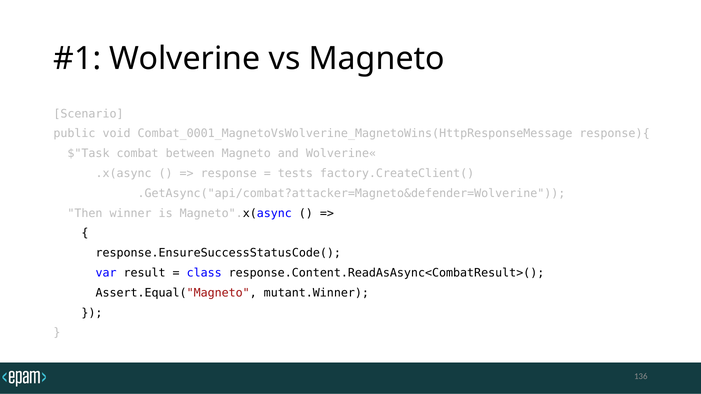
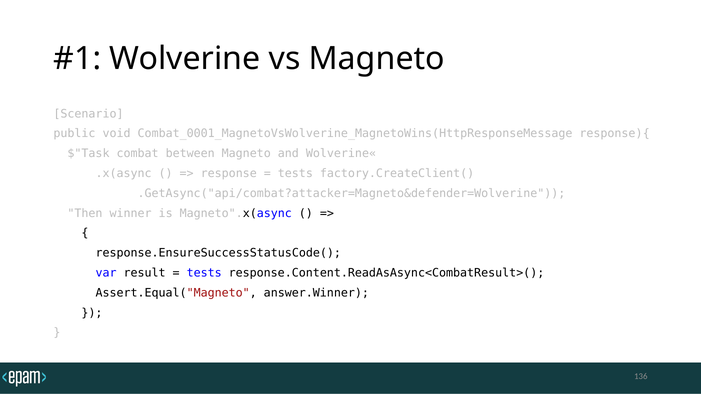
class: class -> tests (204, 273)
mutant.Winner: mutant.Winner -> answer.Winner (316, 293)
